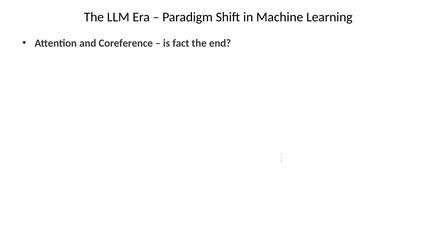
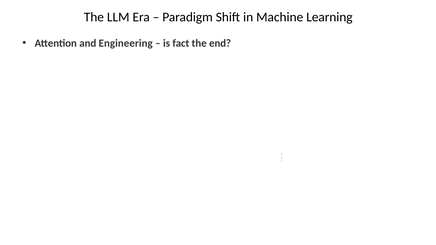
Coreference: Coreference -> Engineering (126, 43)
